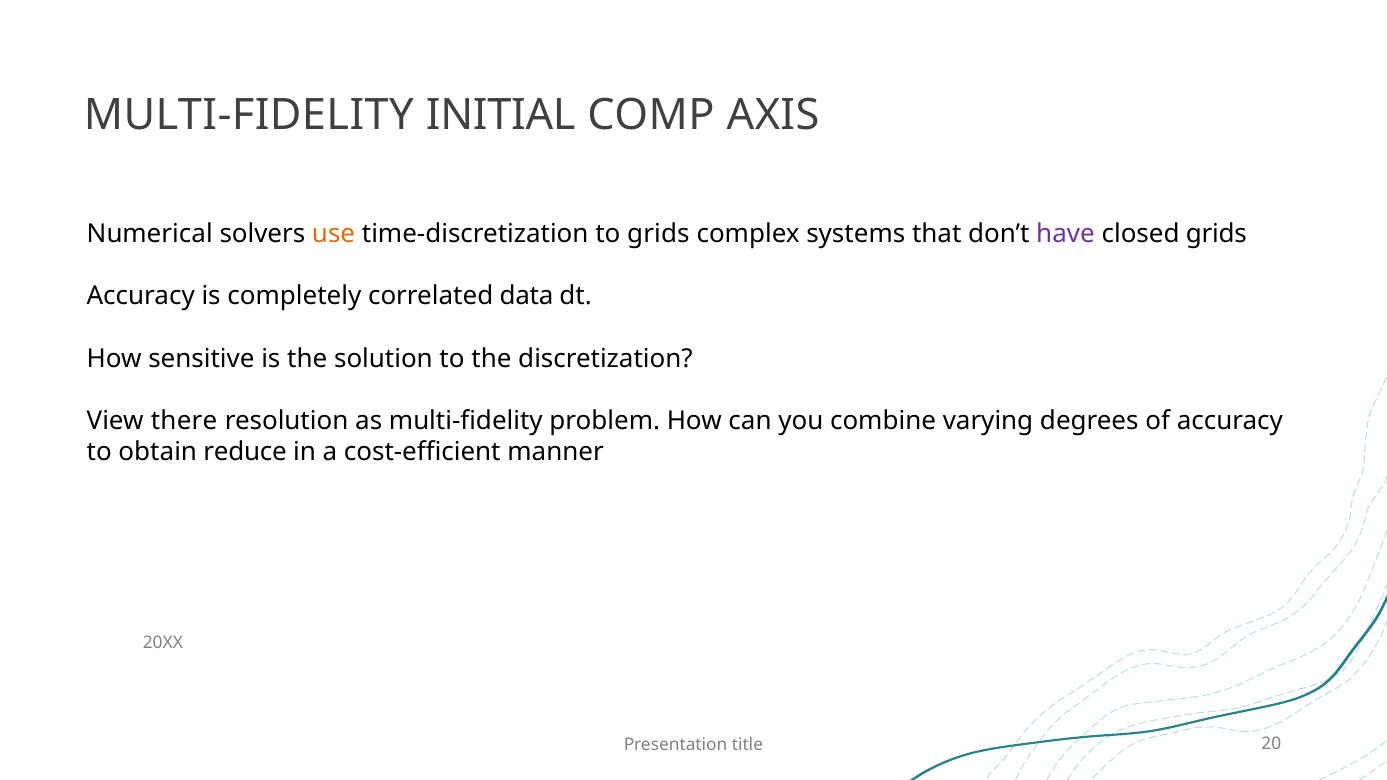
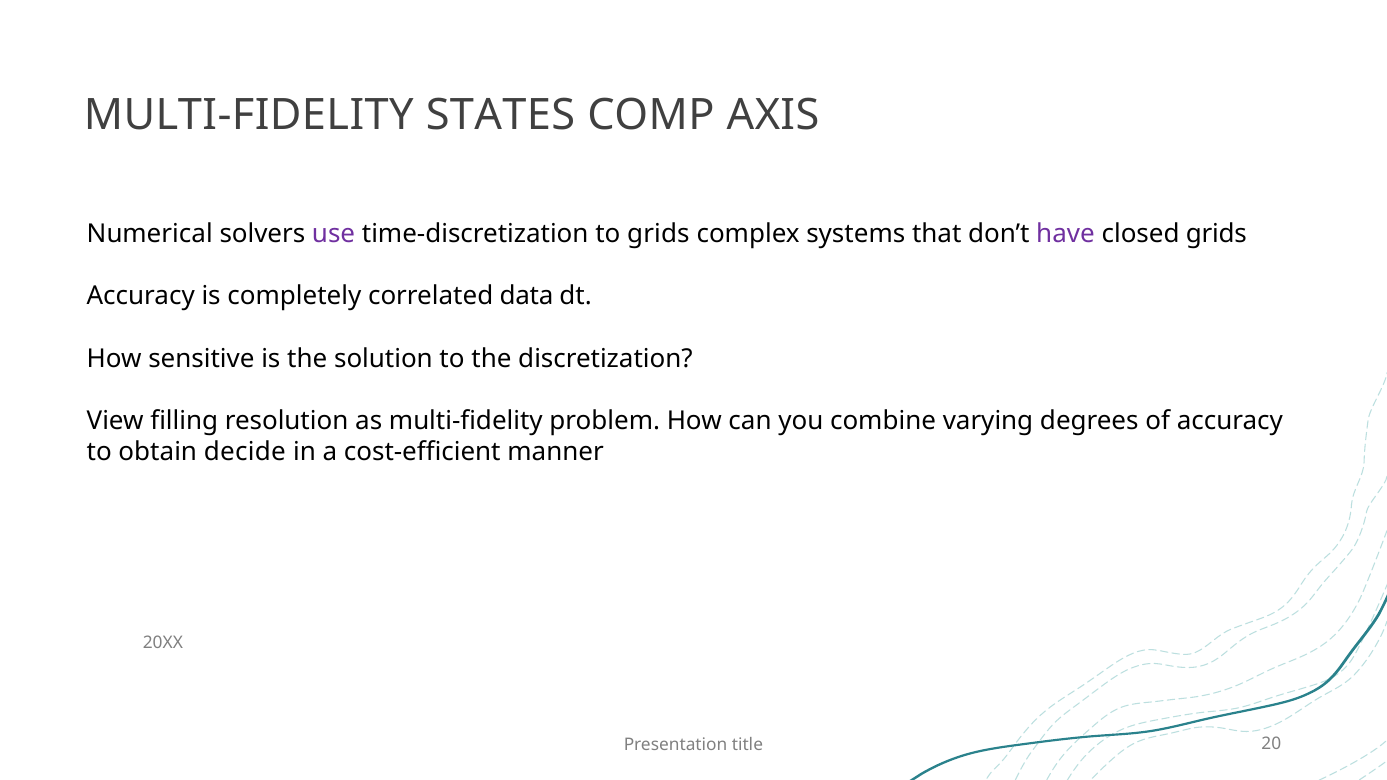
INITIAL: INITIAL -> STATES (500, 116)
use colour: orange -> purple (334, 234)
there: there -> filling (184, 421)
reduce: reduce -> decide (245, 452)
